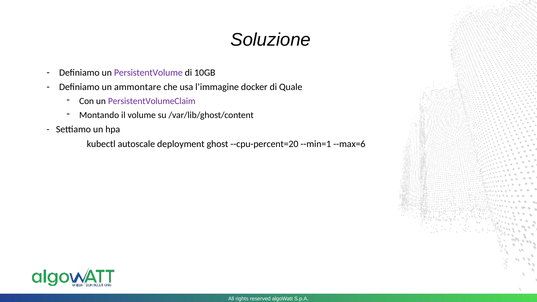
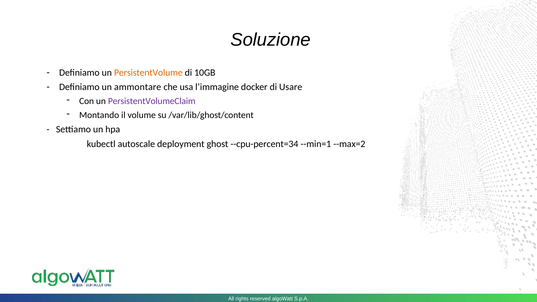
PersistentVolume colour: purple -> orange (148, 73)
Quale: Quale -> Usare (291, 87)
--cpu-percent=20: --cpu-percent=20 -> --cpu-percent=34 (264, 144)
--max=6: --max=6 -> --max=2 (349, 144)
